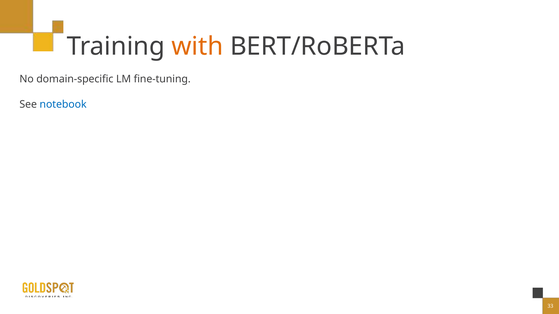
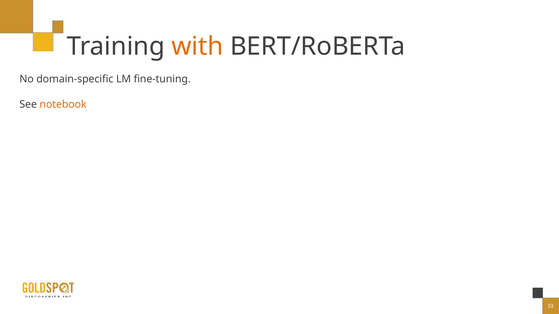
notebook colour: blue -> orange (63, 104)
